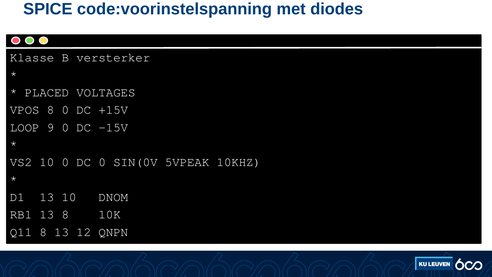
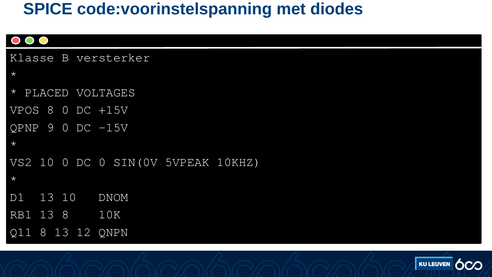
LOOP: LOOP -> QPNP (25, 127)
